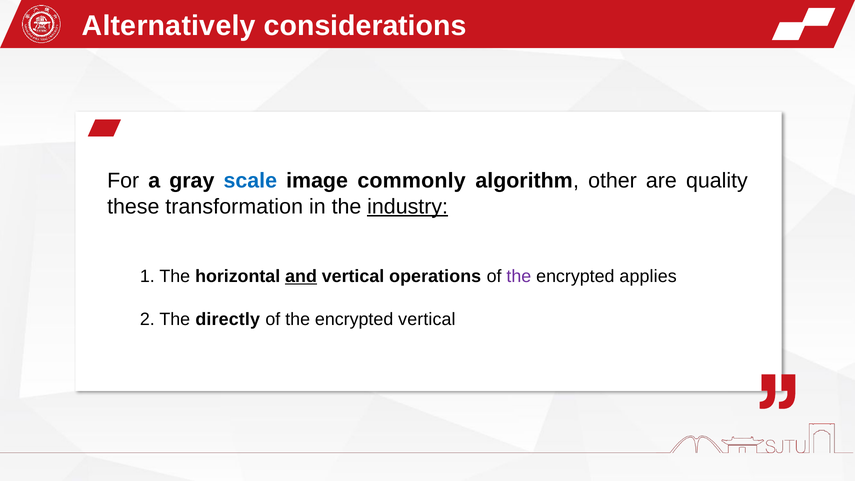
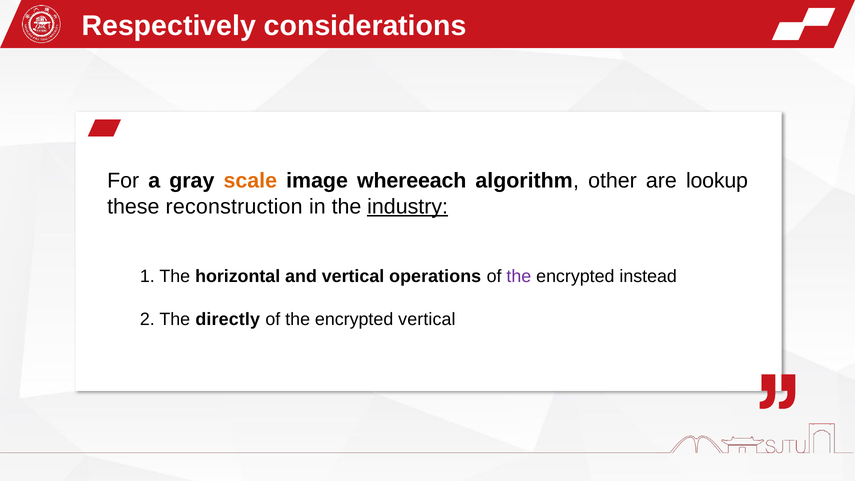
Alternatively: Alternatively -> Respectively (169, 26)
scale colour: blue -> orange (250, 181)
commonly: commonly -> whereeach (412, 181)
quality: quality -> lookup (717, 181)
transformation: transformation -> reconstruction (234, 206)
and underline: present -> none (301, 276)
applies: applies -> instead (648, 276)
